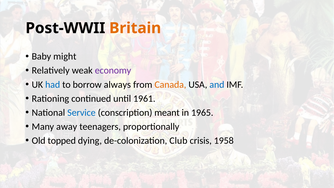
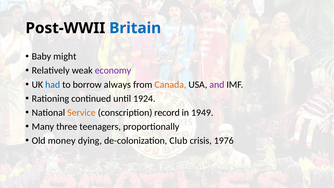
Britain colour: orange -> blue (135, 28)
and colour: blue -> purple (217, 84)
1961: 1961 -> 1924 (144, 98)
Service colour: blue -> orange (81, 112)
meant: meant -> record (167, 112)
1965: 1965 -> 1949 (202, 112)
away: away -> three (67, 126)
topped: topped -> money (62, 140)
1958: 1958 -> 1976 (224, 140)
